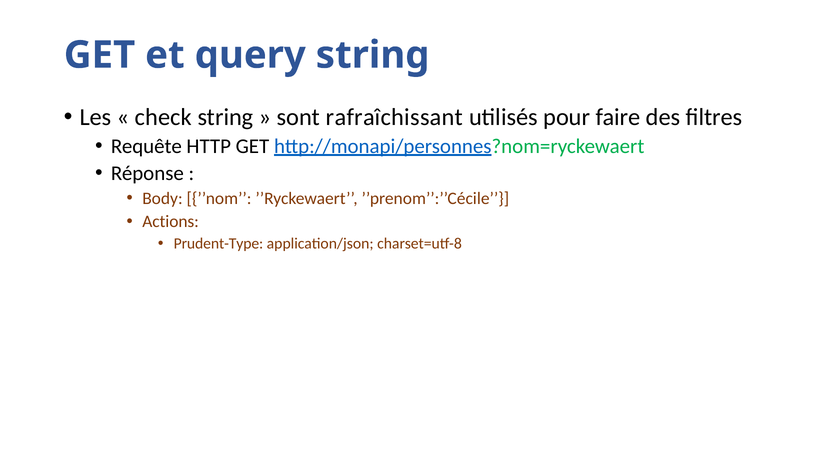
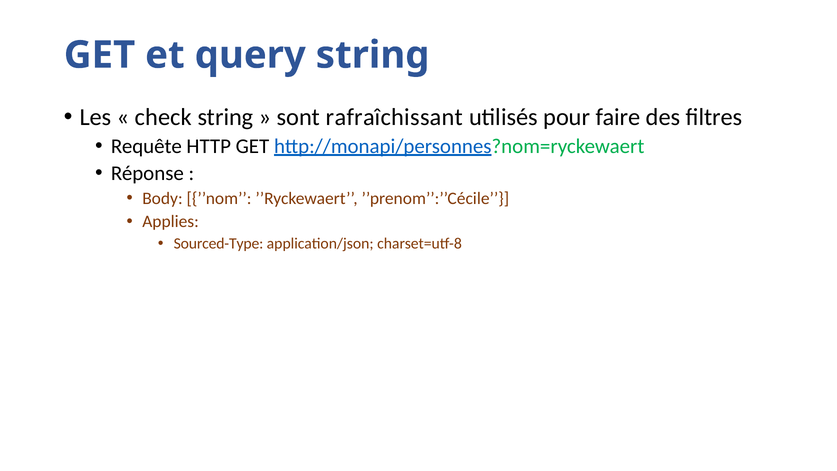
Actions: Actions -> Applies (171, 221)
Prudent-Type: Prudent-Type -> Sourced-Type (218, 244)
